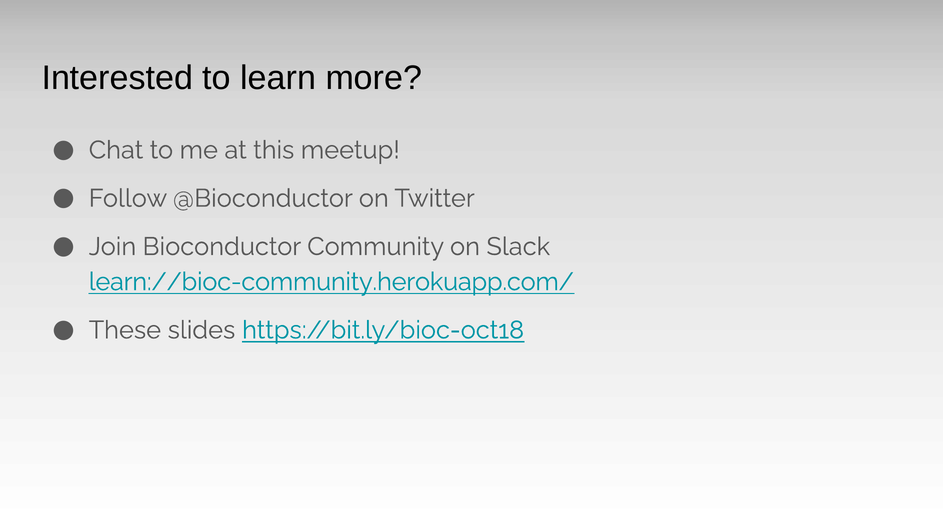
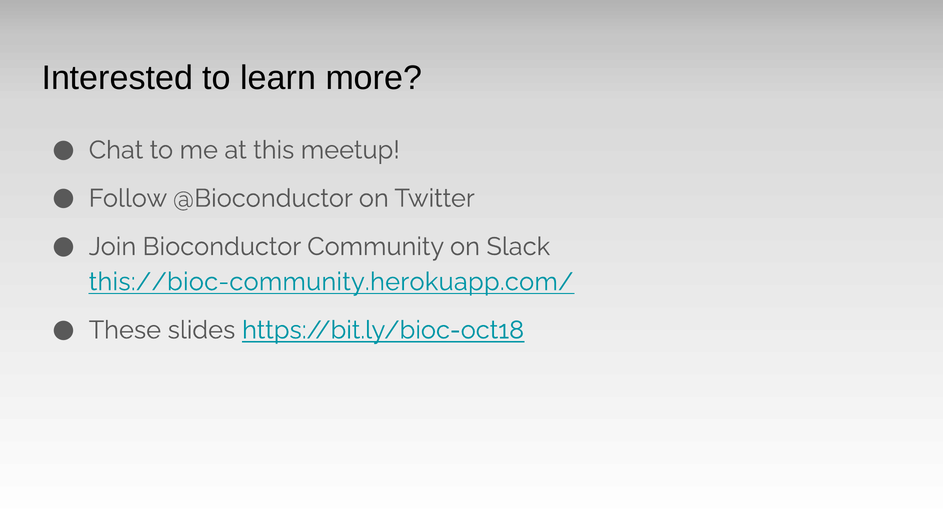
learn://bioc-community.herokuapp.com/: learn://bioc-community.herokuapp.com/ -> this://bioc-community.herokuapp.com/ (331, 281)
